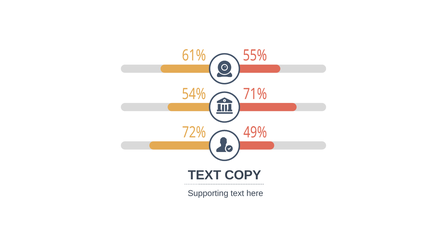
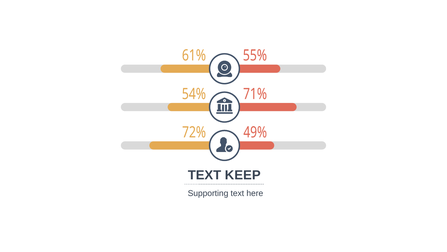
COPY: COPY -> KEEP (243, 175)
